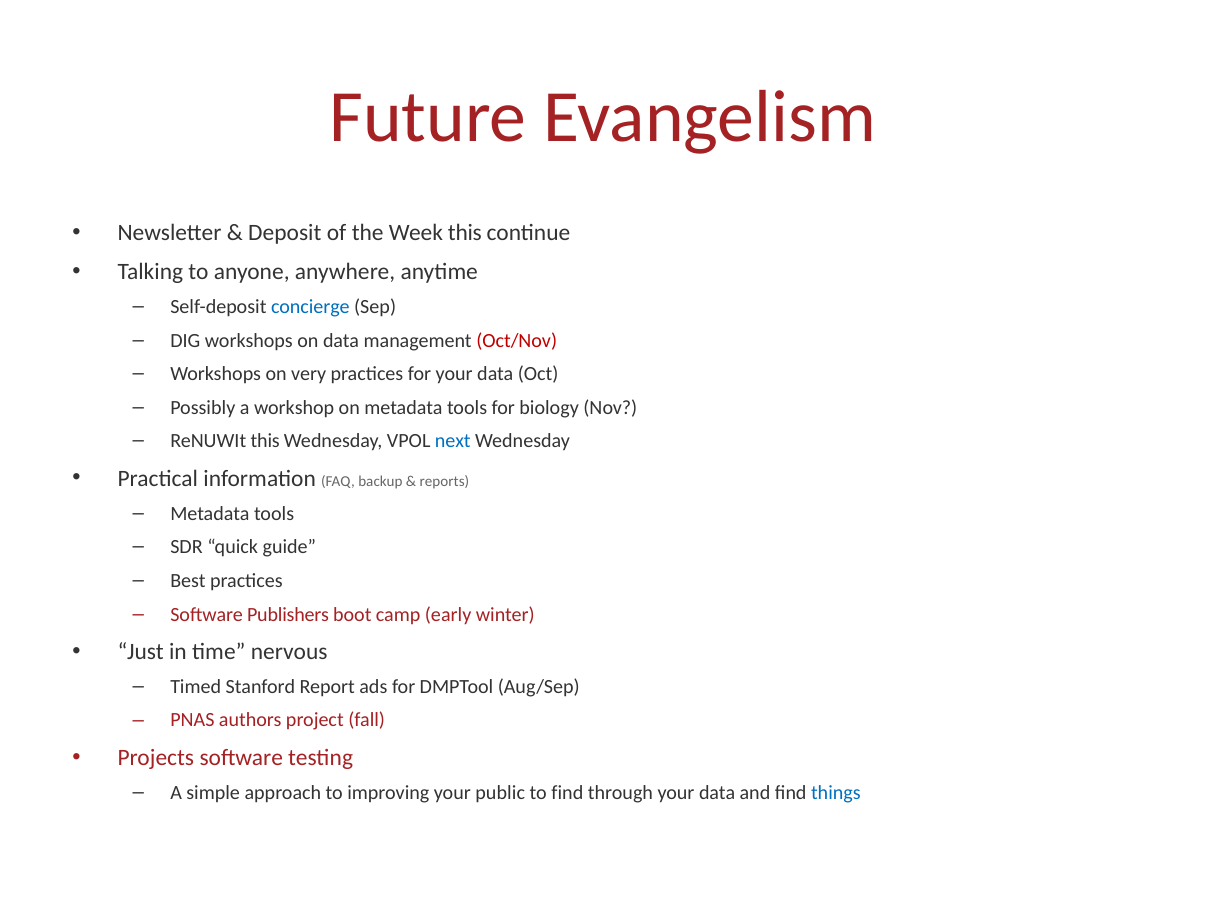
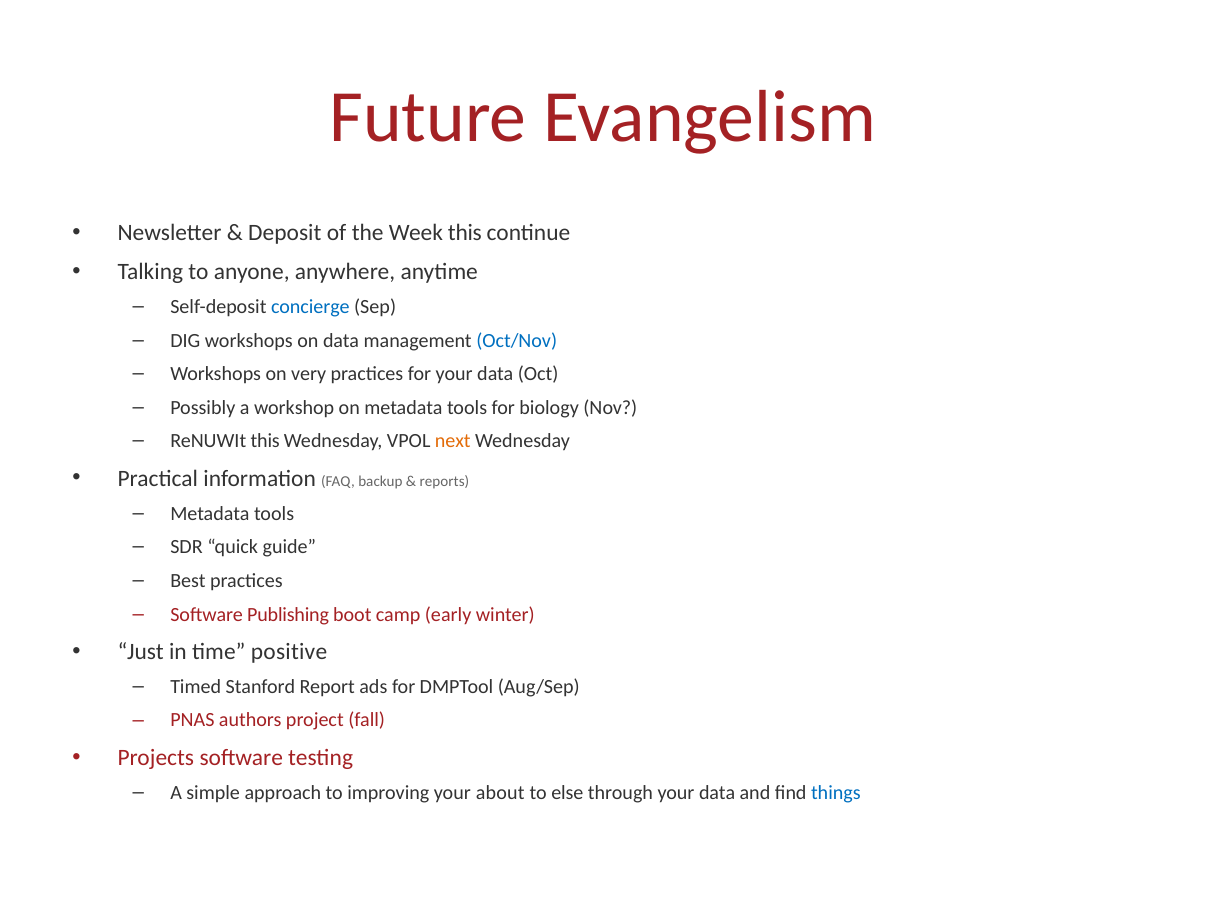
Oct/Nov colour: red -> blue (517, 341)
next colour: blue -> orange (453, 441)
Publishers: Publishers -> Publishing (288, 614)
nervous: nervous -> positive (289, 651)
public: public -> about (500, 792)
to find: find -> else (567, 792)
